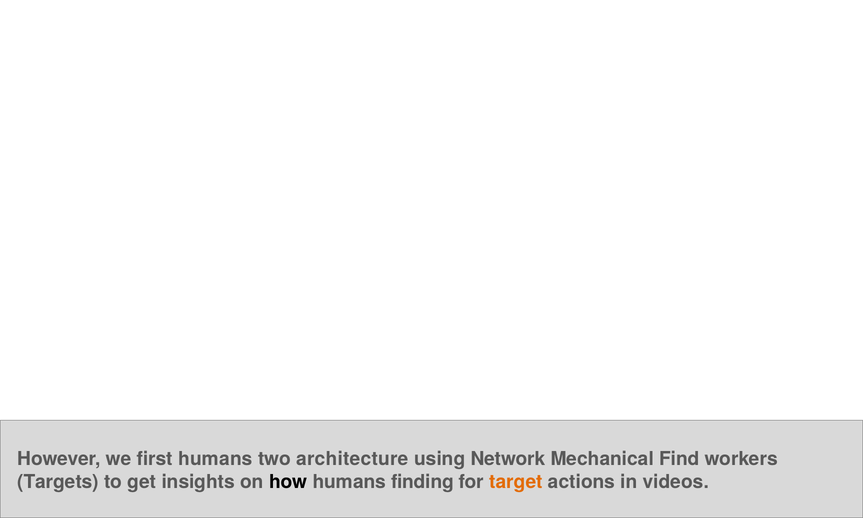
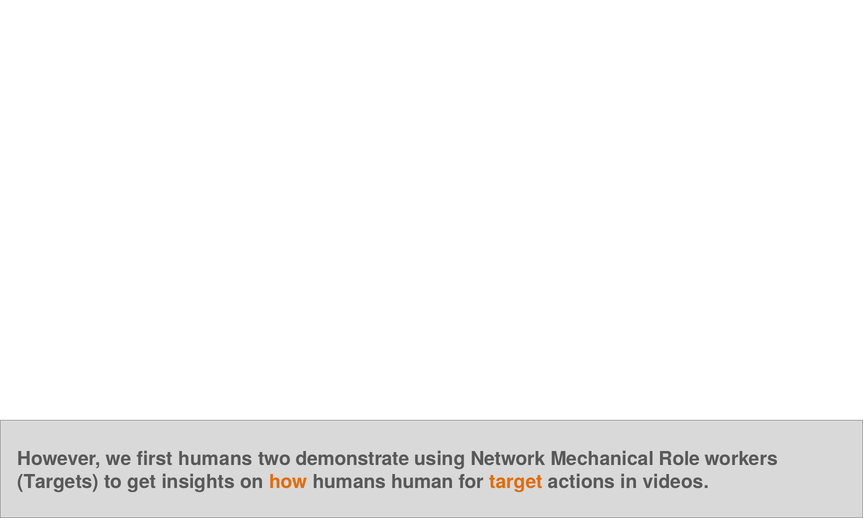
architecture: architecture -> demonstrate (353, 459)
Find: Find -> Role (679, 459)
how colour: black -> orange (288, 482)
finding: finding -> human (422, 482)
